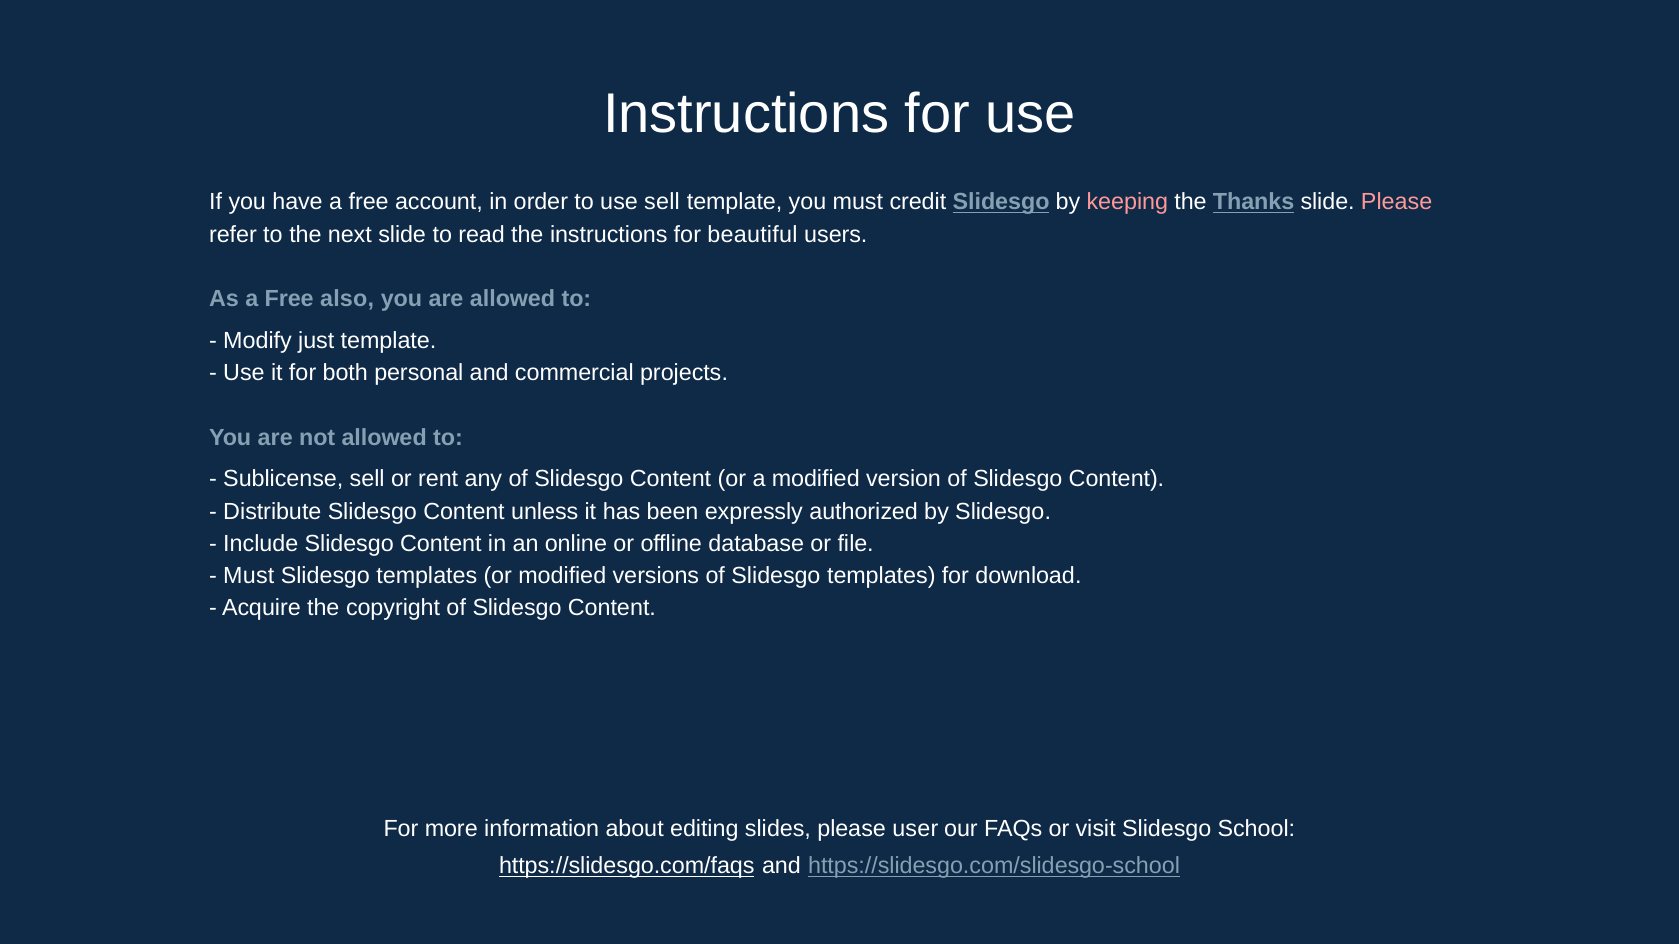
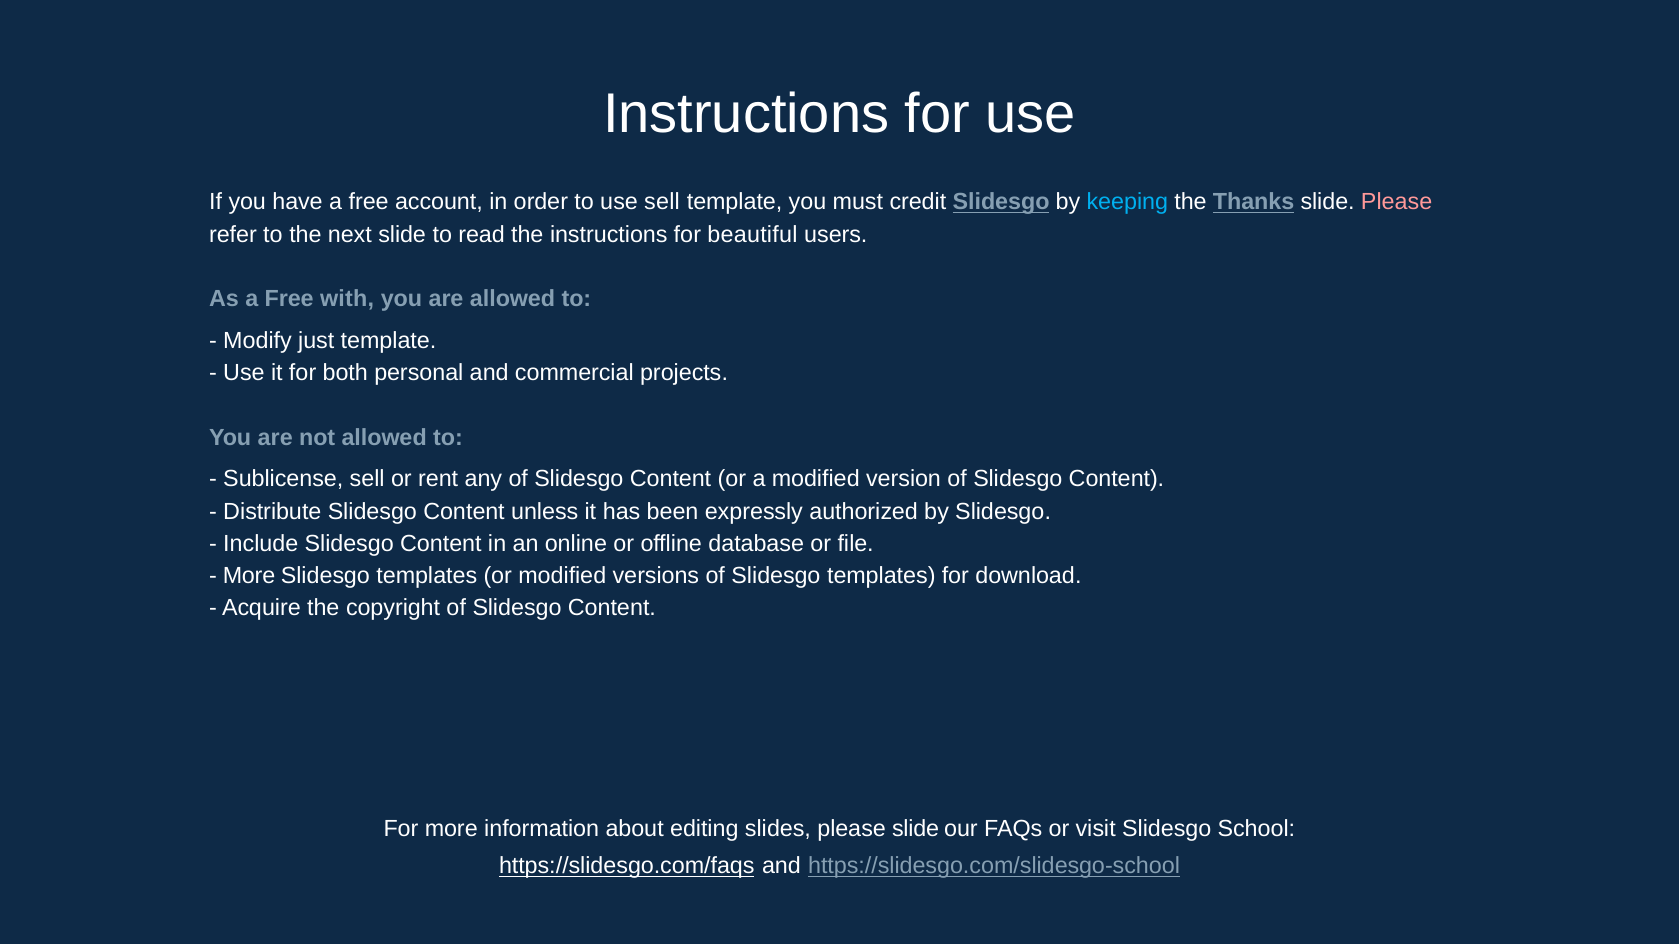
keeping colour: pink -> light blue (1127, 202)
also: also -> with (347, 299)
Must: Must -> More (249, 576)
please user: user -> slide (916, 829)
